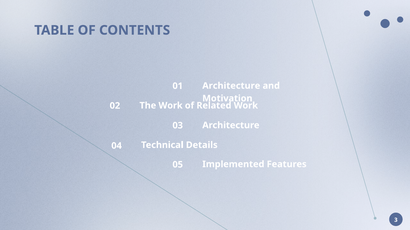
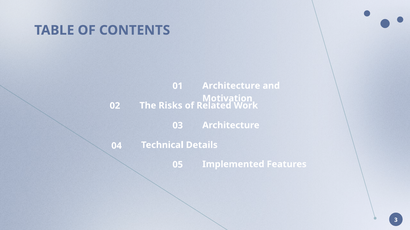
The Work: Work -> Risks (170, 106)
